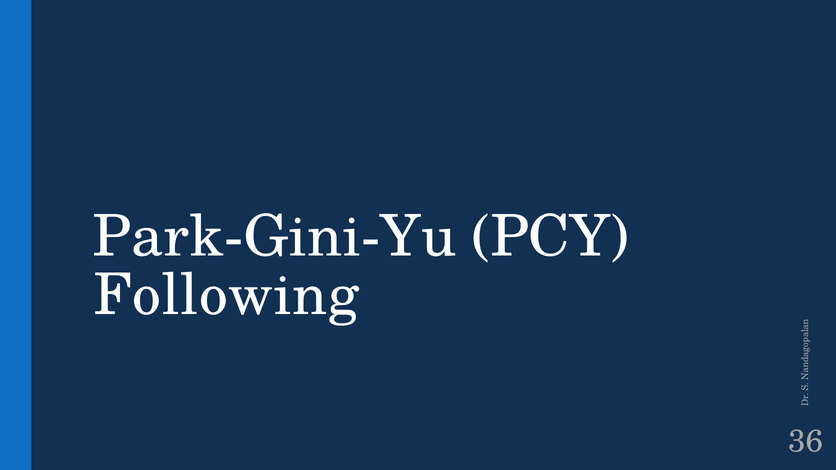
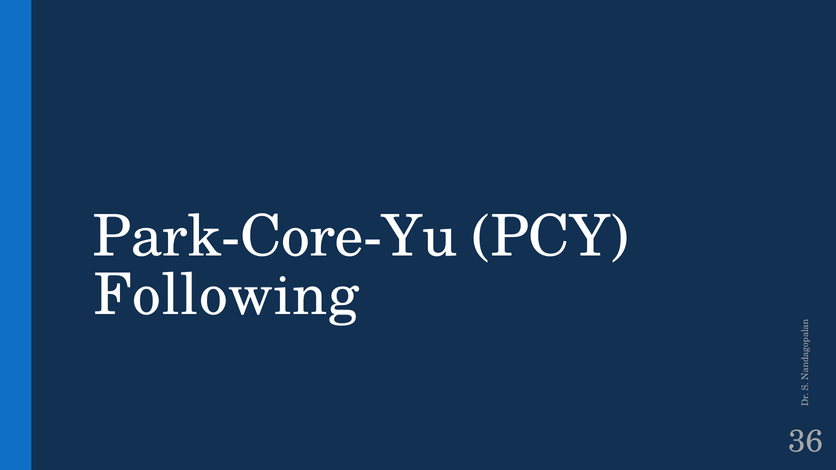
Park-Gini-Yu: Park-Gini-Yu -> Park-Core-Yu (275, 237)
